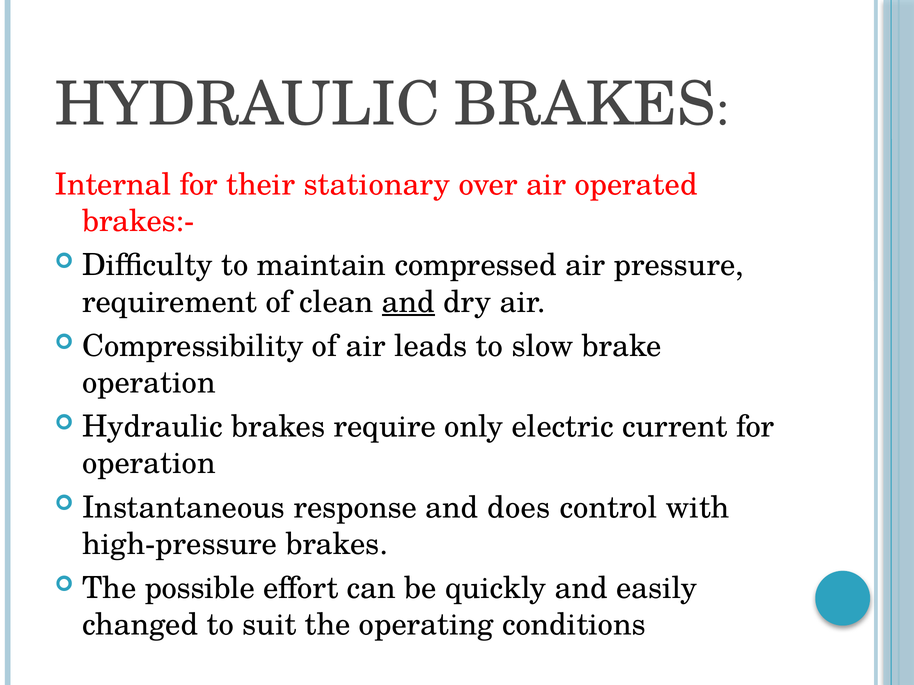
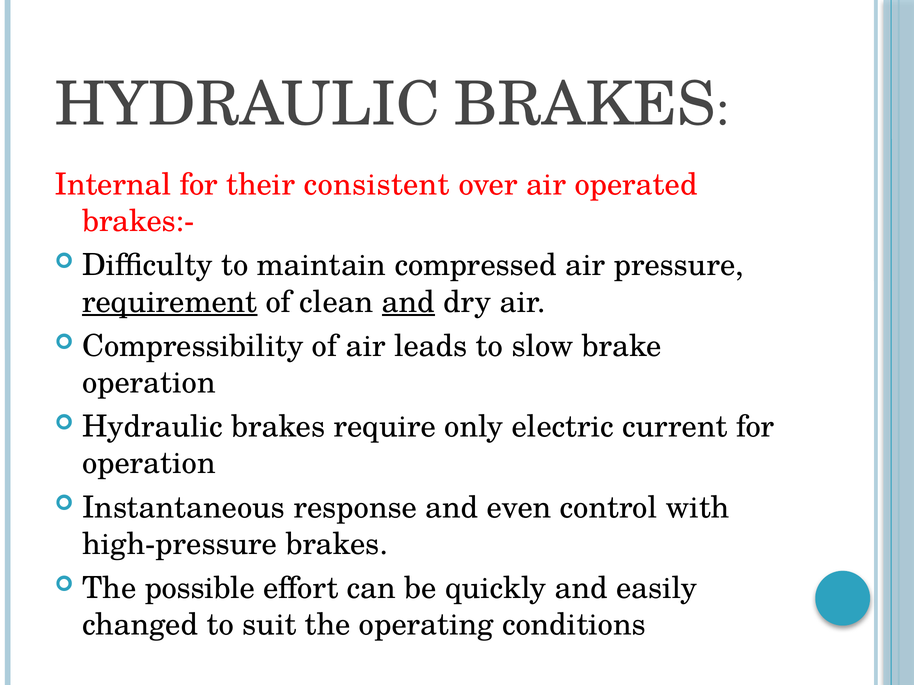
stationary: stationary -> consistent (377, 185)
requirement underline: none -> present (170, 302)
does: does -> even (519, 508)
